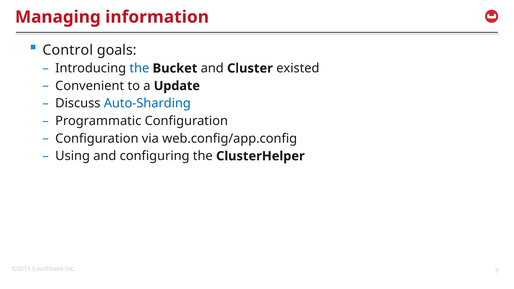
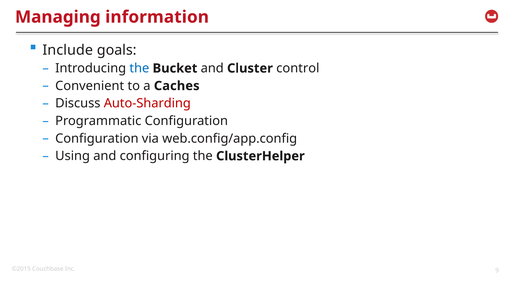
Control: Control -> Include (68, 50)
existed: existed -> control (298, 68)
Update: Update -> Caches (177, 86)
Auto-Sharding colour: blue -> red (147, 103)
